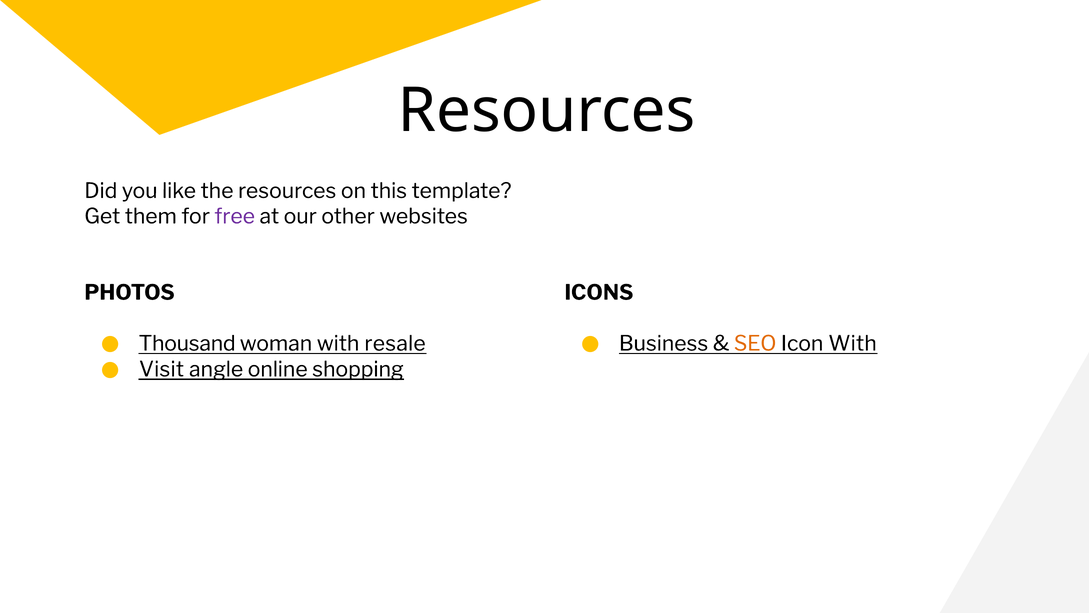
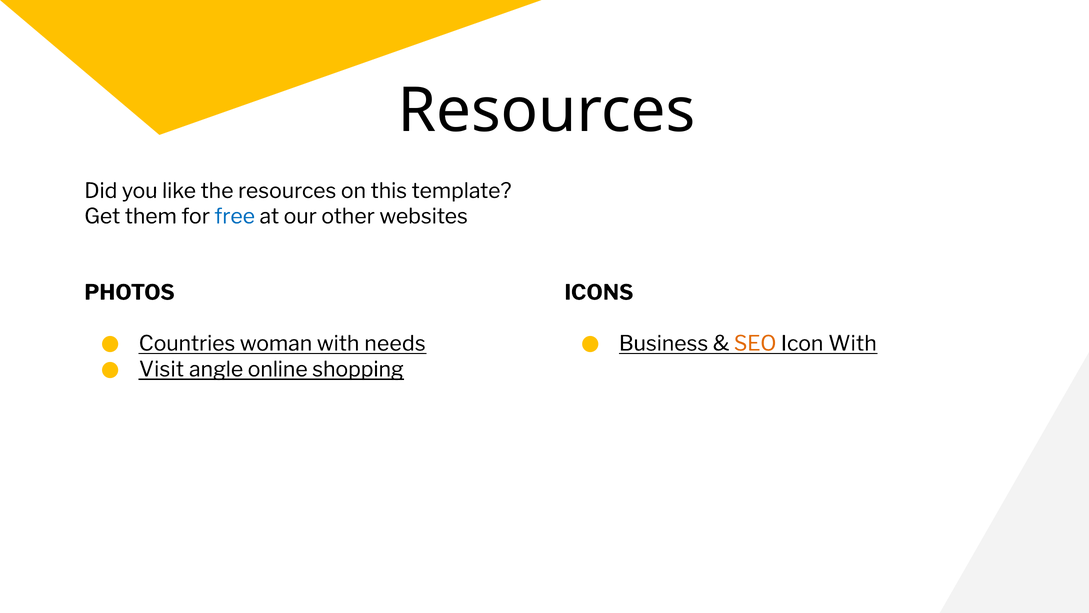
free colour: purple -> blue (235, 216)
Thousand: Thousand -> Countries (187, 343)
resale: resale -> needs (395, 343)
